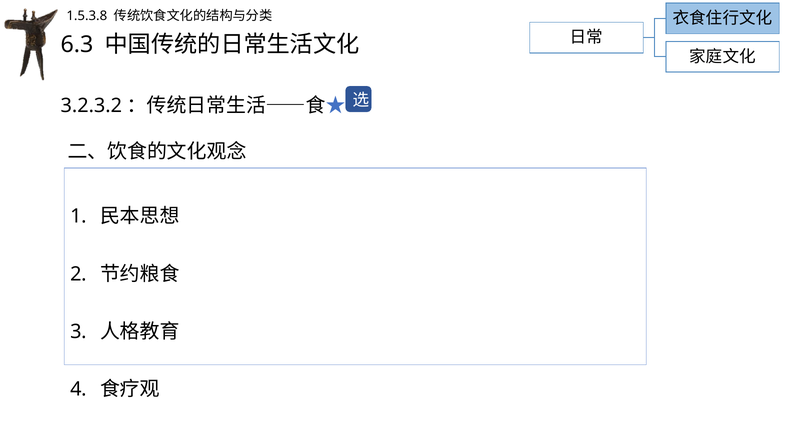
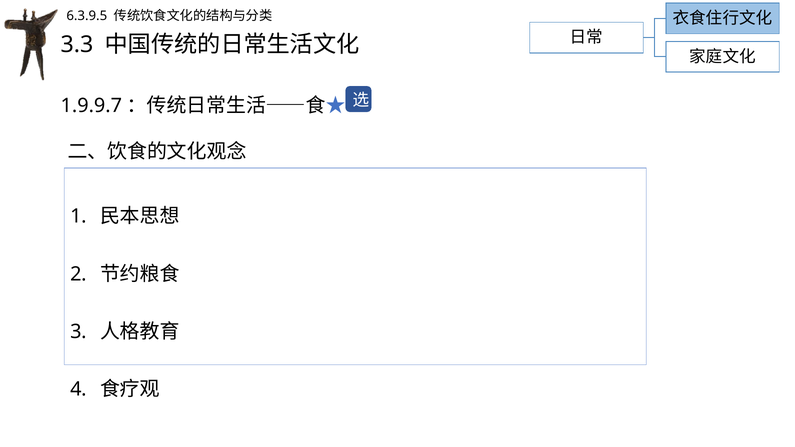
1.5.3.8: 1.5.3.8 -> 6.3.9.5 (87, 16)
6.3: 6.3 -> 3.3 (77, 45)
3.2.3.2: 3.2.3.2 -> 1.9.9.7 (91, 106)
